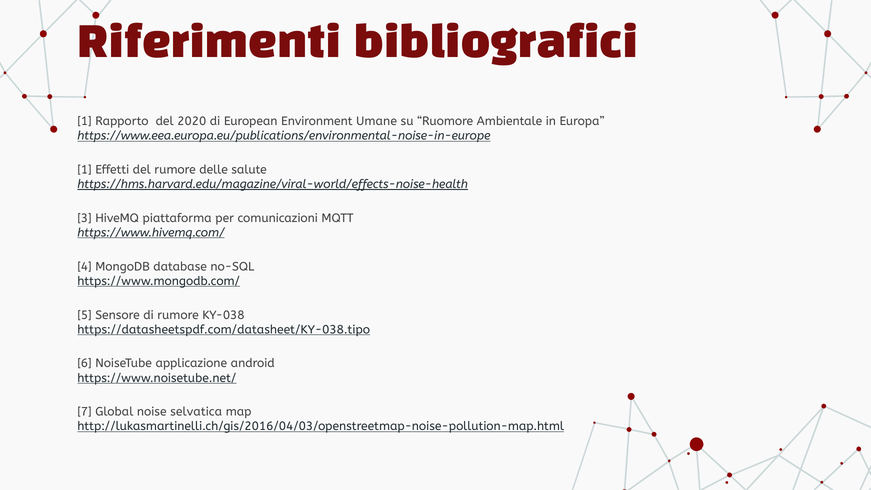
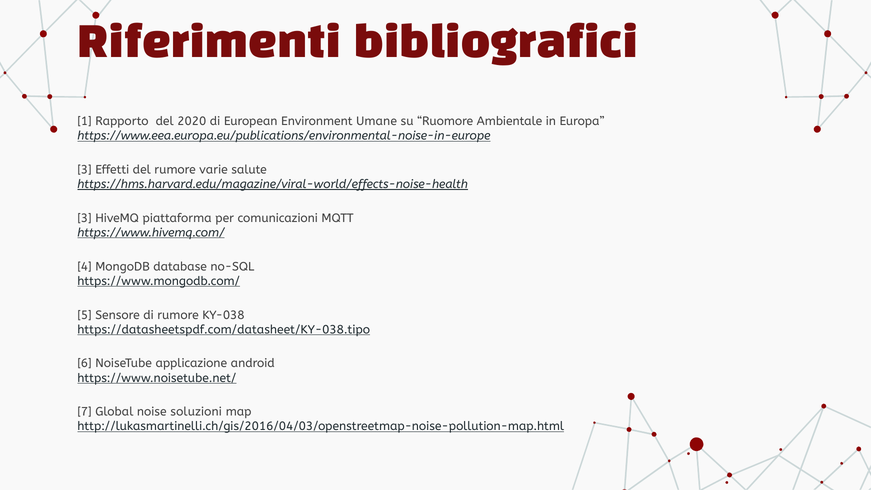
1: 1 -> 3 (85, 170)
delle: delle -> varie (214, 170)
selvatica: selvatica -> soluzioni (196, 412)
